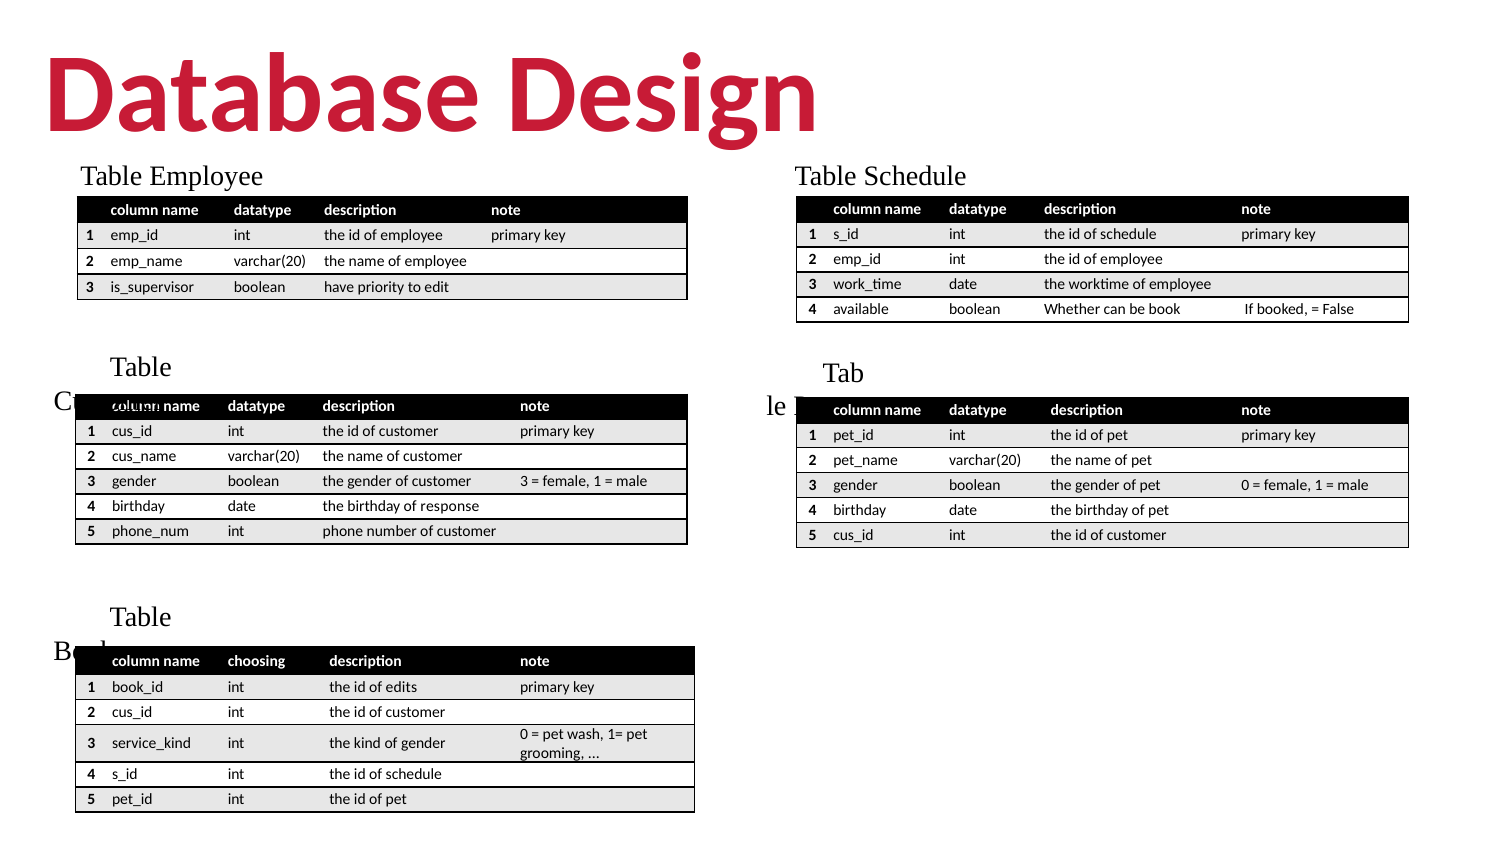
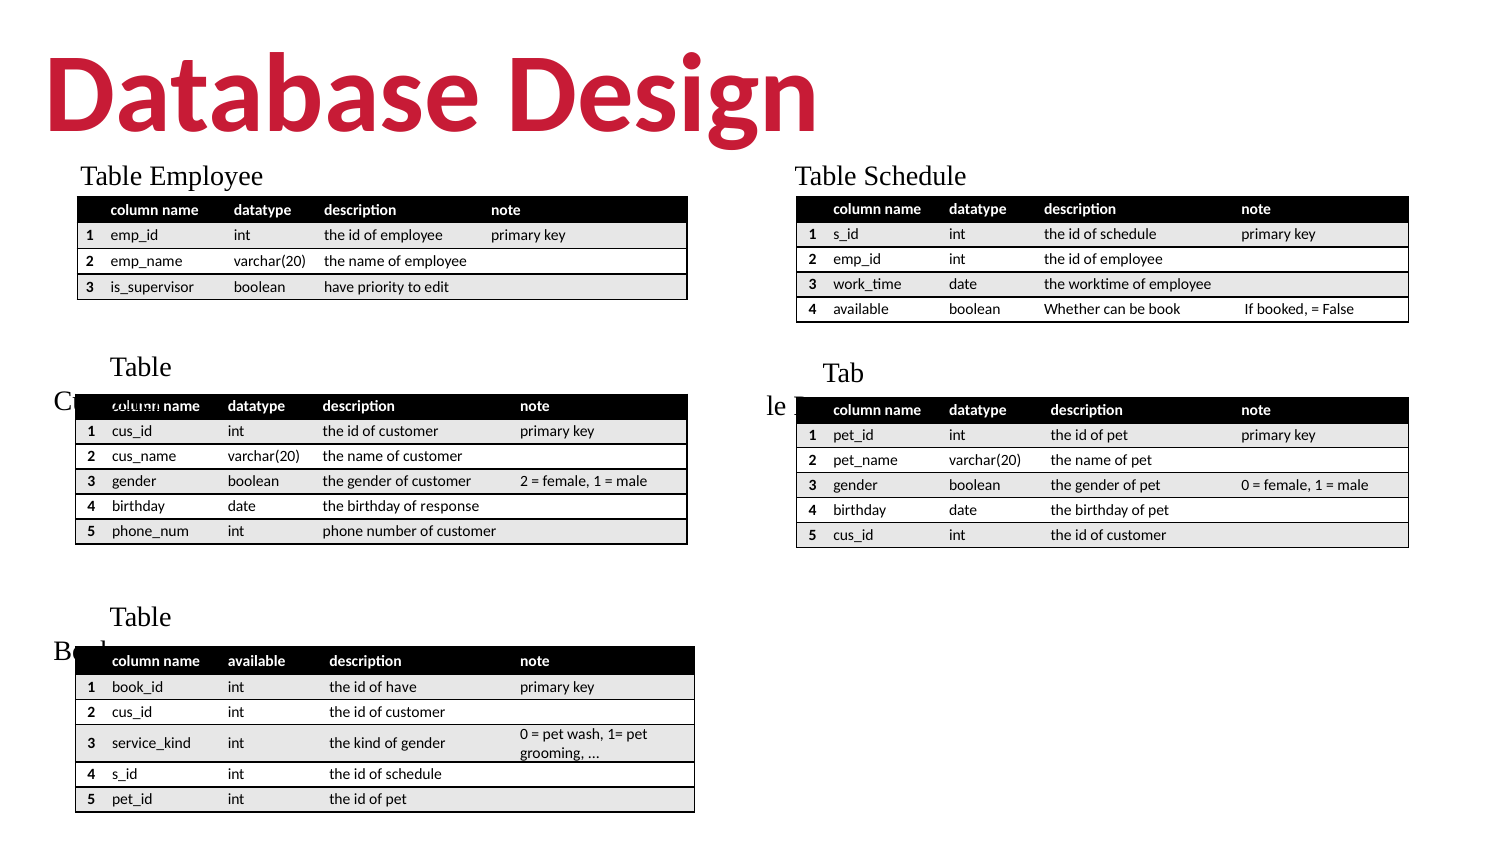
gender of customer 3: 3 -> 2 (524, 482)
name choosing: choosing -> available (257, 661)
of edits: edits -> have (401, 687)
